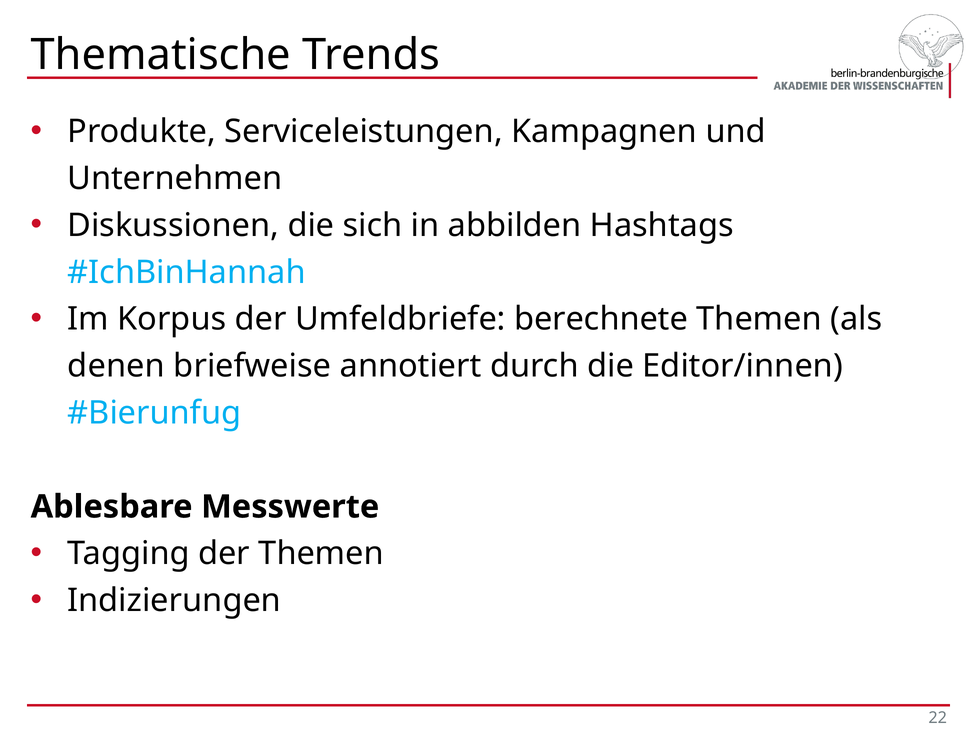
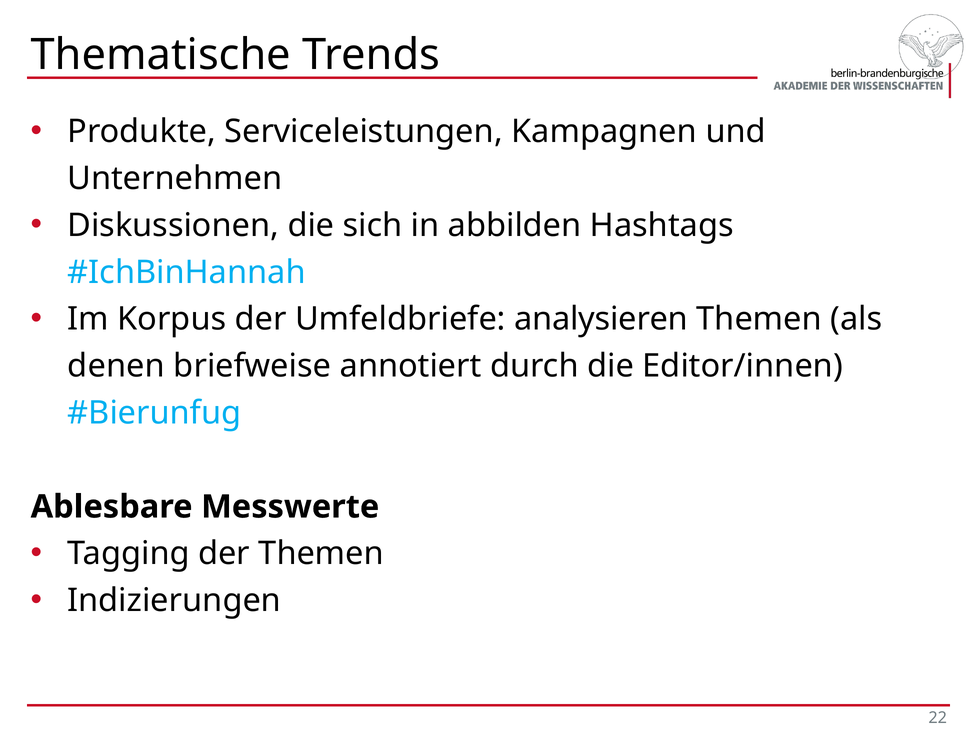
berechnete: berechnete -> analysieren (601, 319)
